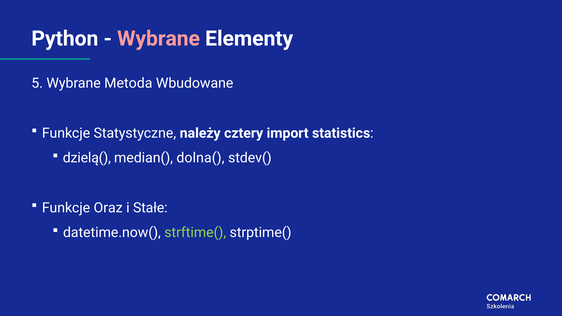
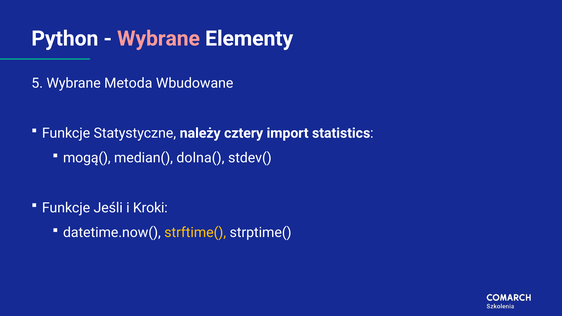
dzielą(: dzielą( -> mogą( (87, 158)
Oraz: Oraz -> Jeśli (108, 208)
Stałe: Stałe -> Kroki (150, 208)
strftime( colour: light green -> yellow (195, 233)
